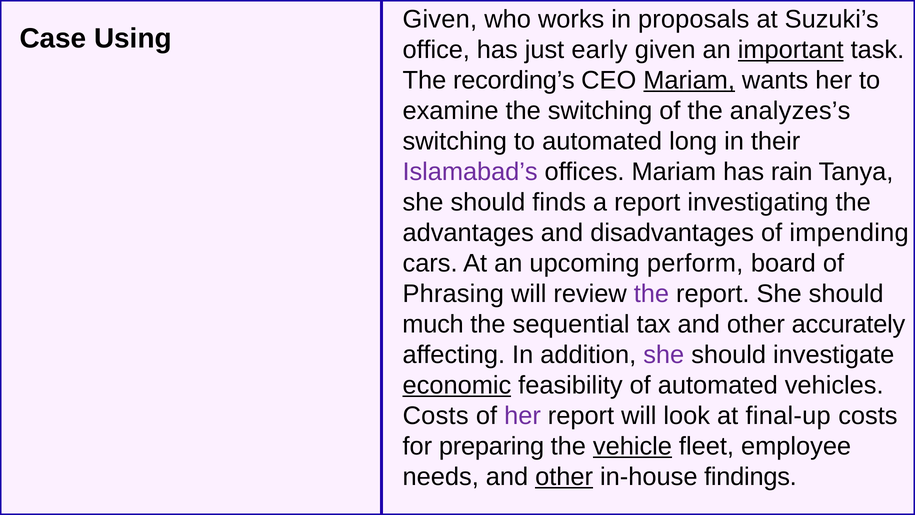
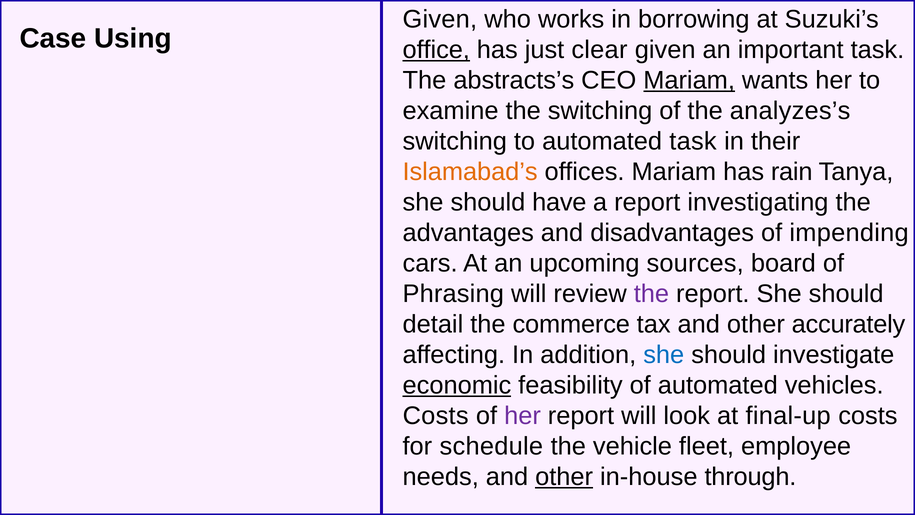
proposals: proposals -> borrowing (694, 19)
office underline: none -> present (436, 50)
early: early -> clear (599, 50)
important underline: present -> none (791, 50)
recording’s: recording’s -> abstracts’s (514, 80)
automated long: long -> task (693, 141)
Islamabad’s colour: purple -> orange (470, 172)
finds: finds -> have (559, 202)
perform: perform -> sources (695, 263)
much: much -> detail (433, 324)
sequential: sequential -> commerce (571, 324)
she colour: purple -> blue (664, 355)
preparing: preparing -> schedule (491, 446)
vehicle underline: present -> none (632, 446)
findings: findings -> through (750, 477)
